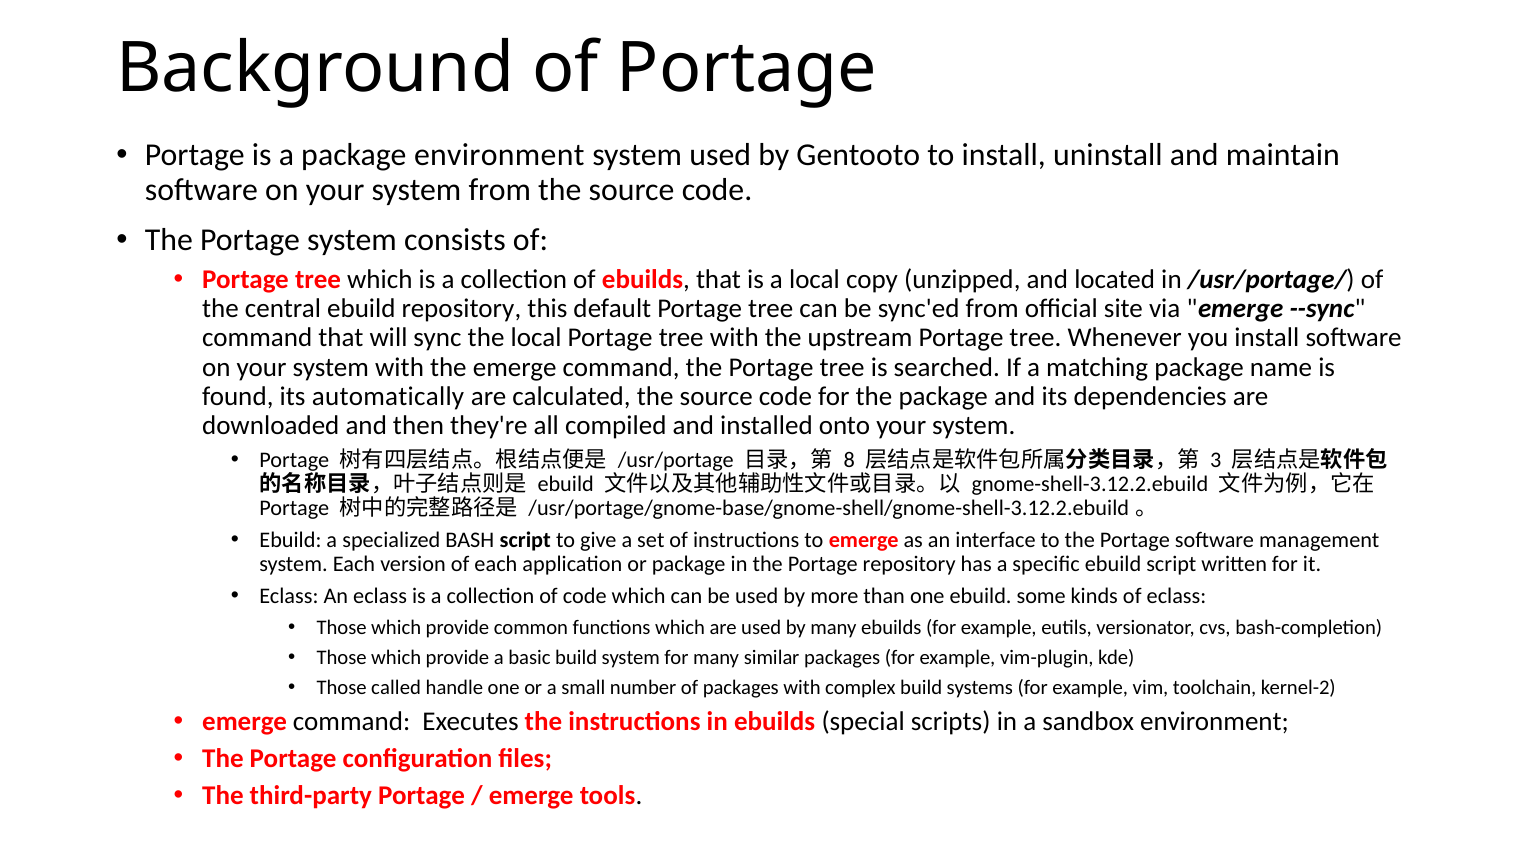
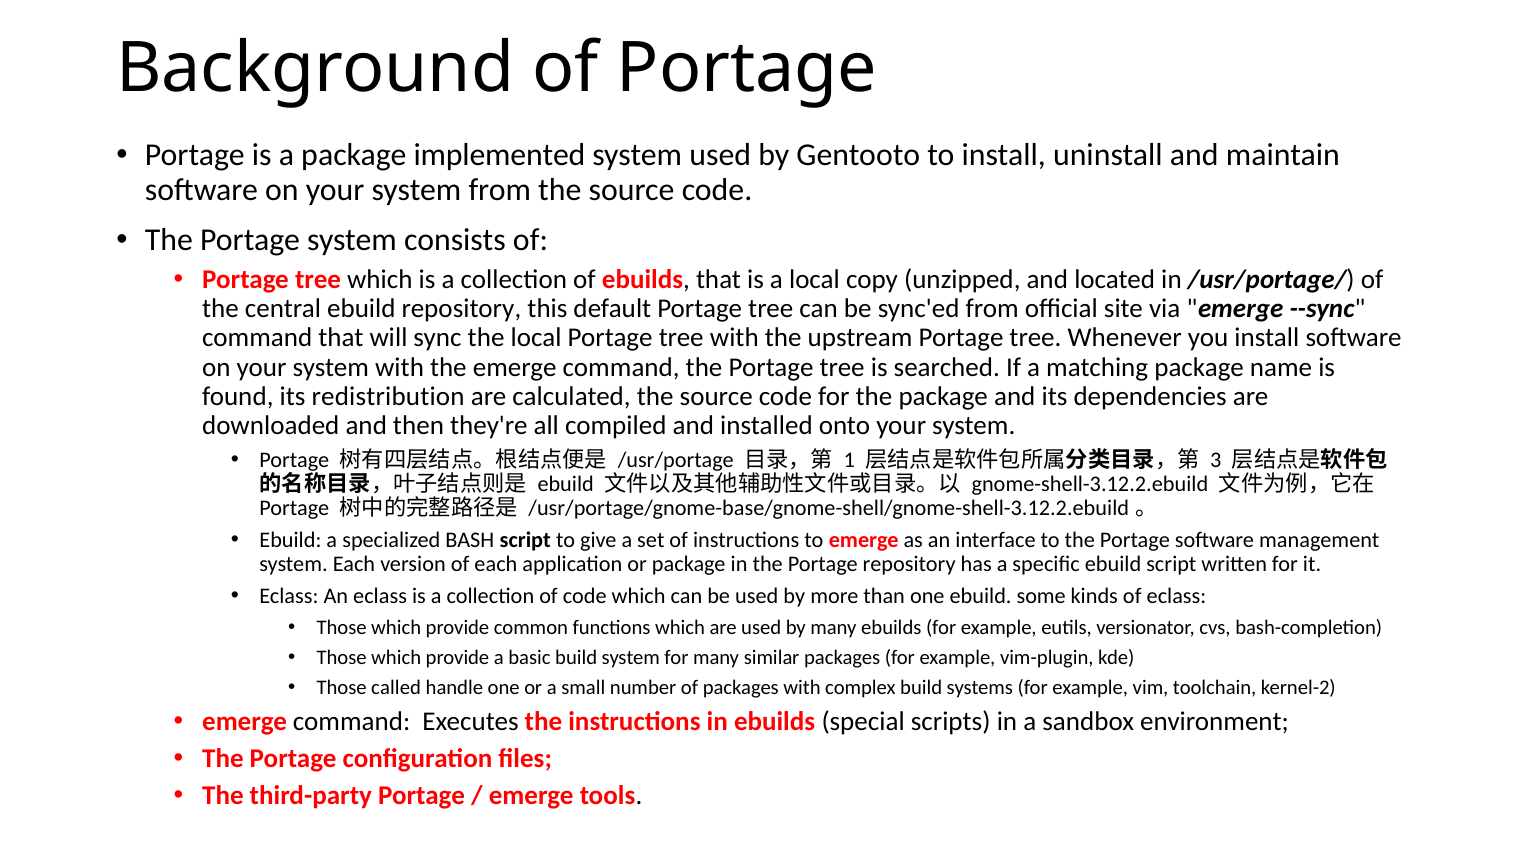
package environment: environment -> implemented (499, 155)
automatically: automatically -> redistribution (388, 397)
8: 8 -> 1 (849, 460)
